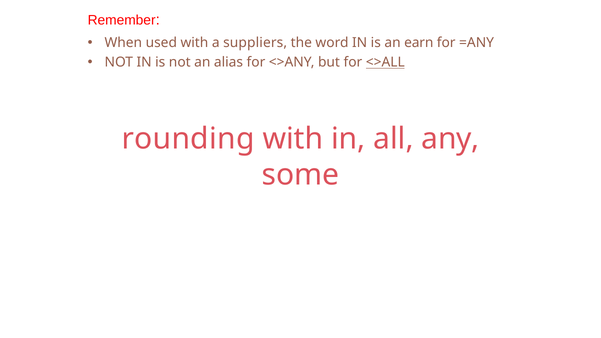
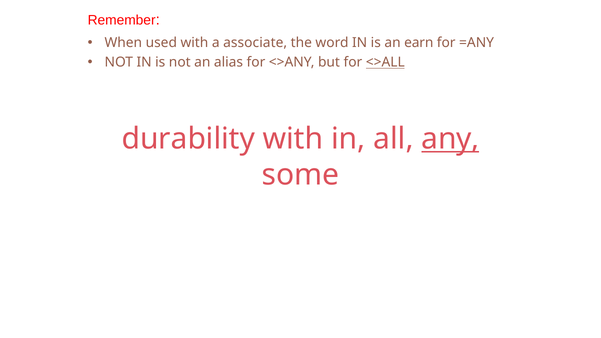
suppliers: suppliers -> associate (255, 43)
rounding: rounding -> durability (188, 139)
any underline: none -> present (450, 139)
